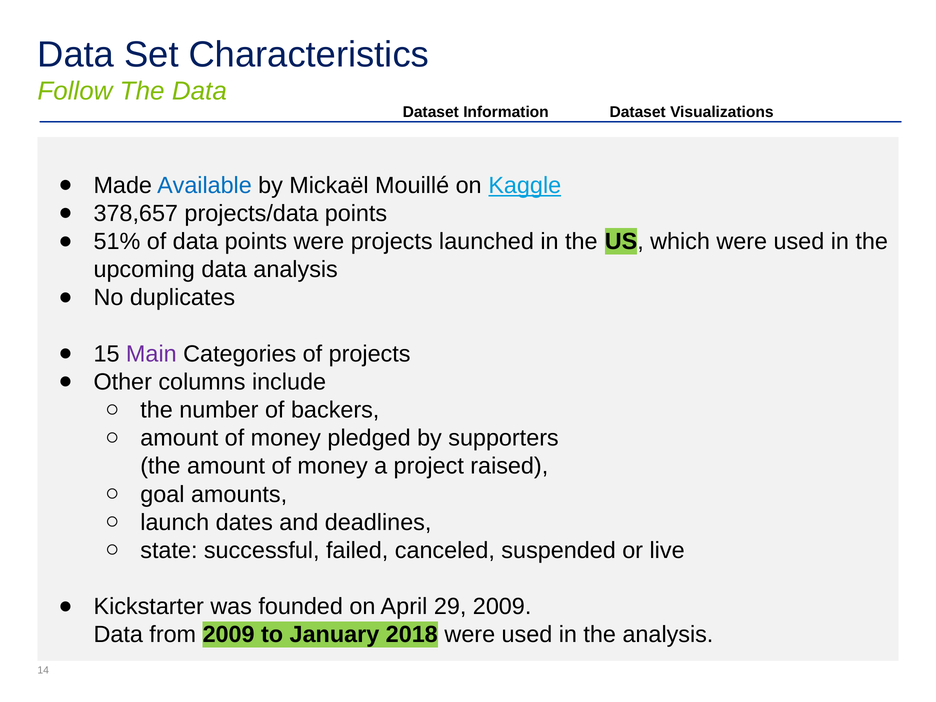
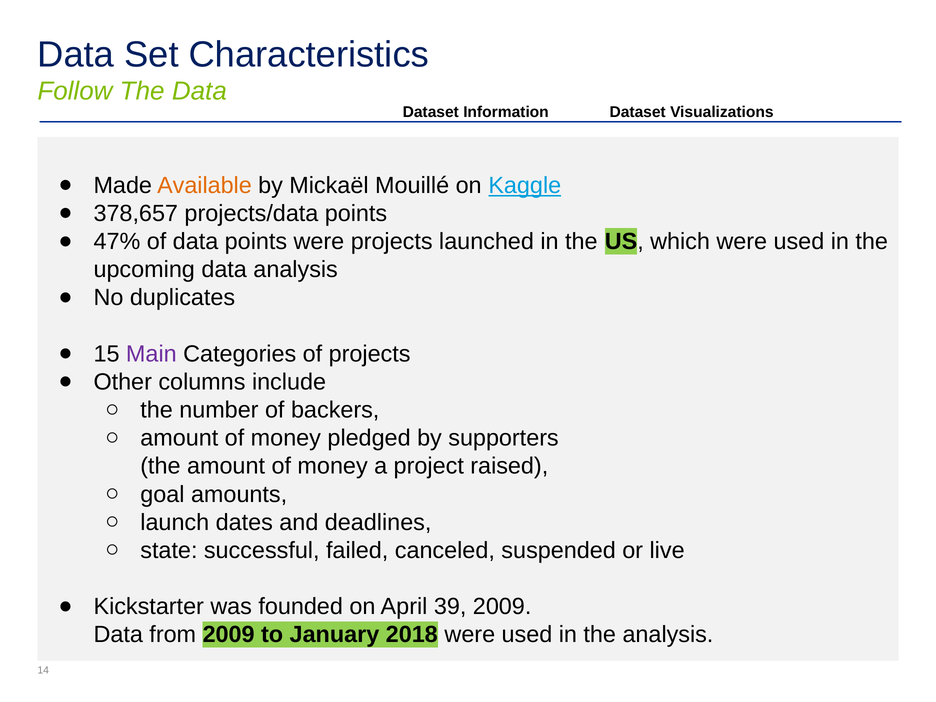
Available colour: blue -> orange (204, 185)
51%: 51% -> 47% (117, 242)
29: 29 -> 39 (450, 607)
